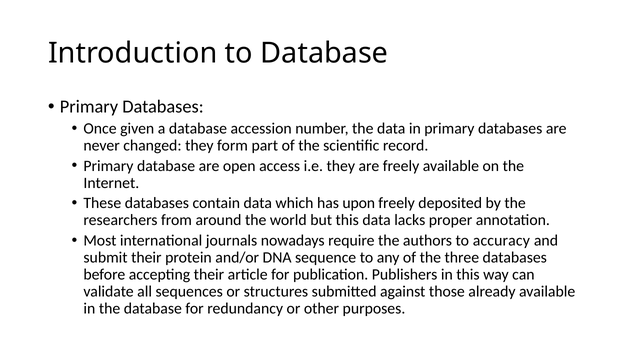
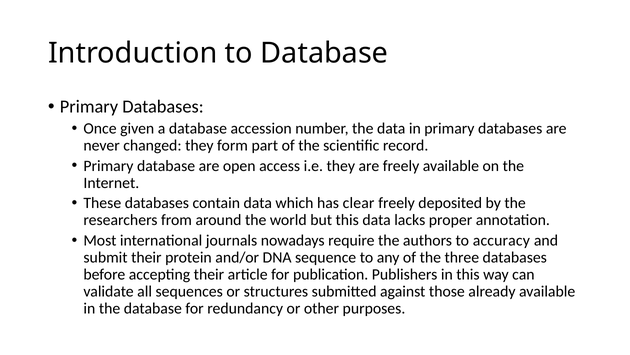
upon: upon -> clear (359, 203)
